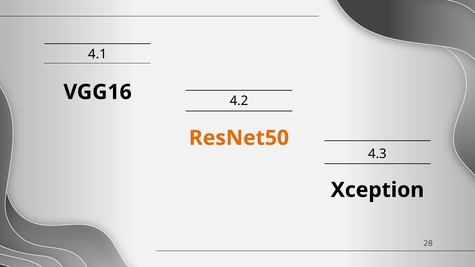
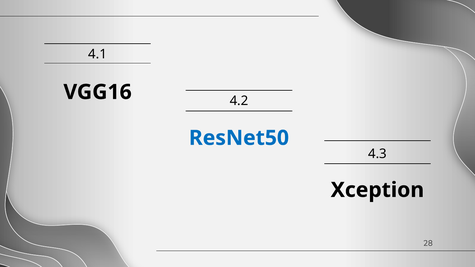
ResNet50 colour: orange -> blue (239, 138)
